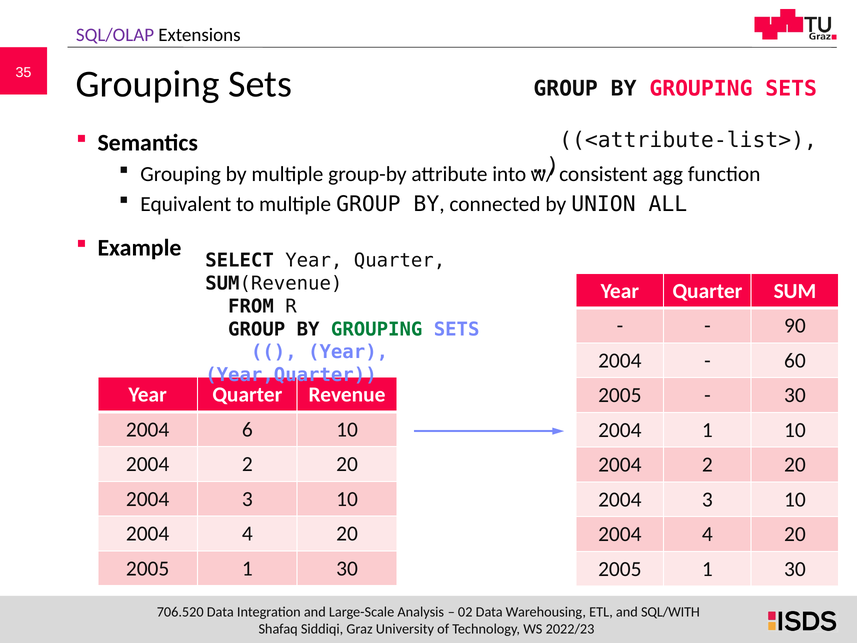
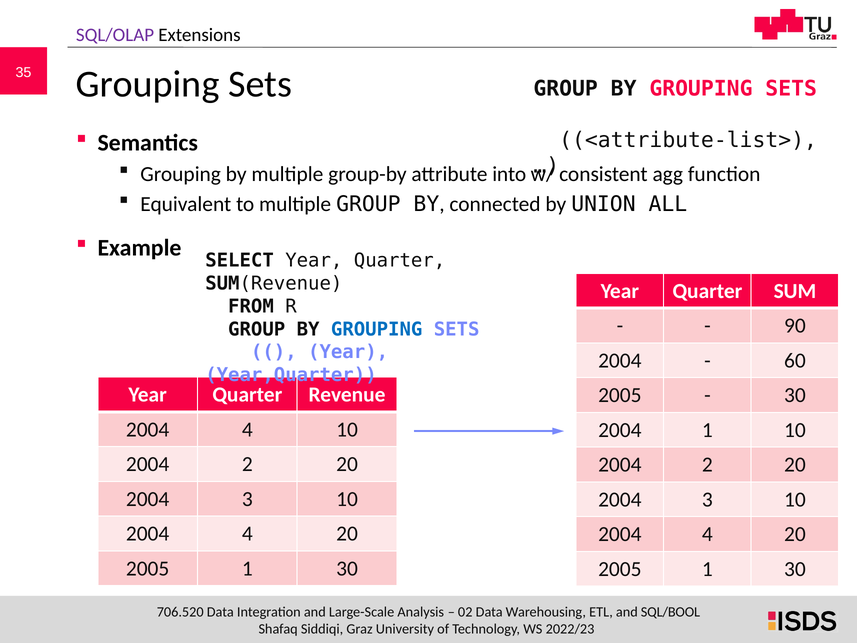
GROUPING colour: green -> blue (377, 329)
6: 6 -> 4 (247, 429)
SQL/WITH: SQL/WITH -> SQL/BOOL (670, 612)
